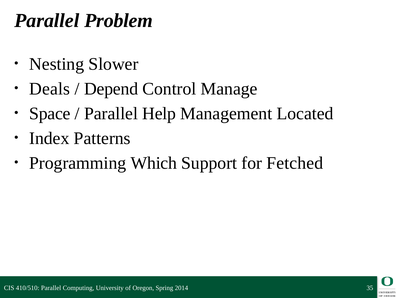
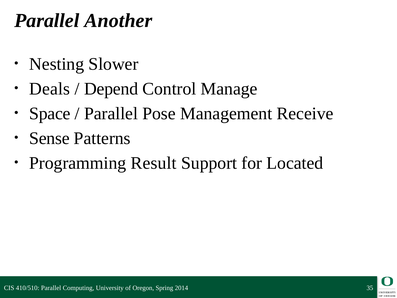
Problem: Problem -> Another (118, 21)
Help: Help -> Pose (159, 114)
Located: Located -> Receive (305, 114)
Index: Index -> Sense (49, 138)
Which: Which -> Result (154, 163)
Fetched: Fetched -> Located (295, 163)
